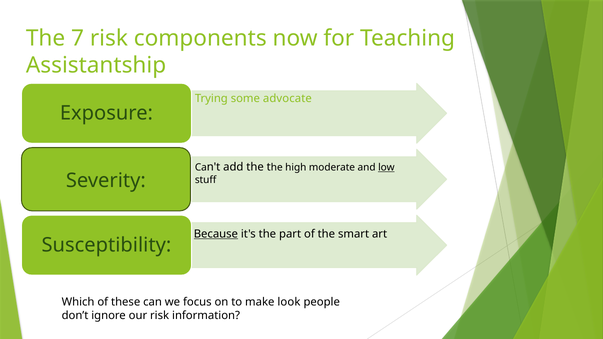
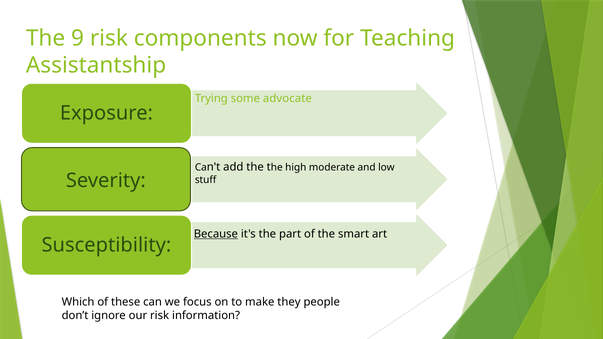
7: 7 -> 9 (78, 38)
low underline: present -> none (386, 168)
look: look -> they (289, 302)
